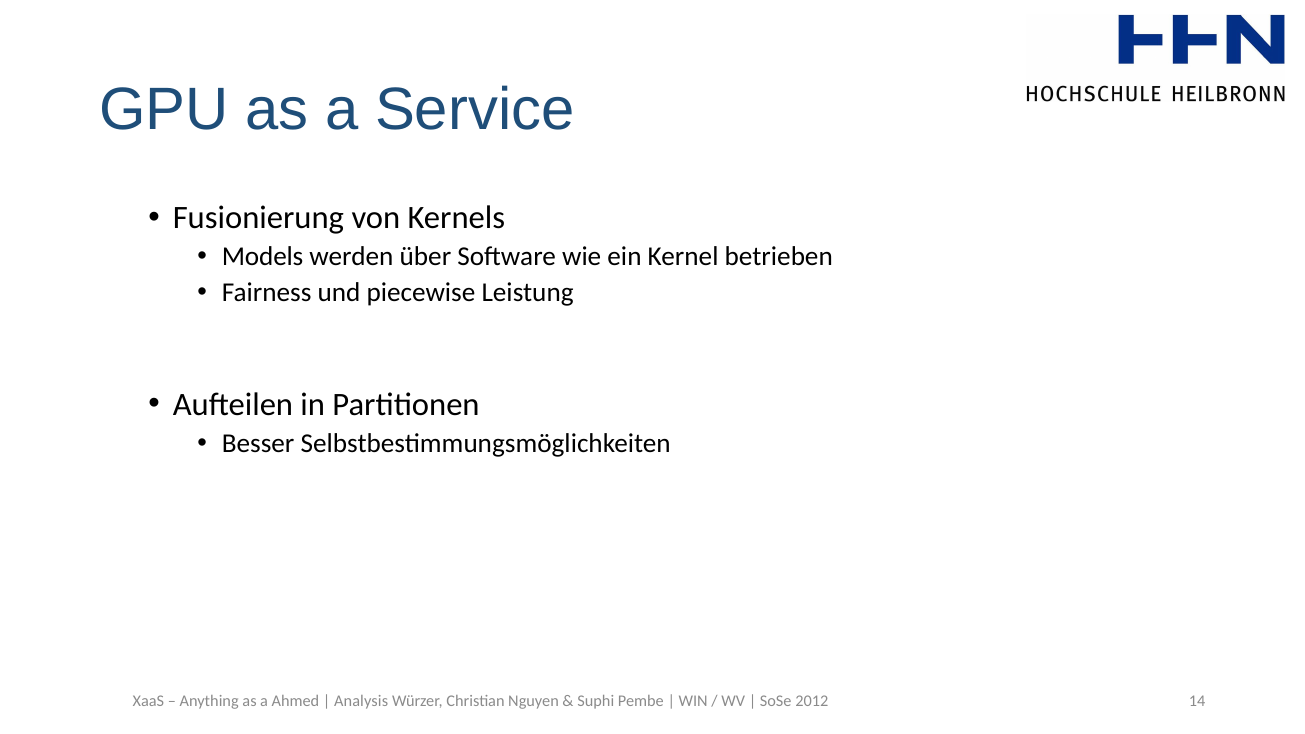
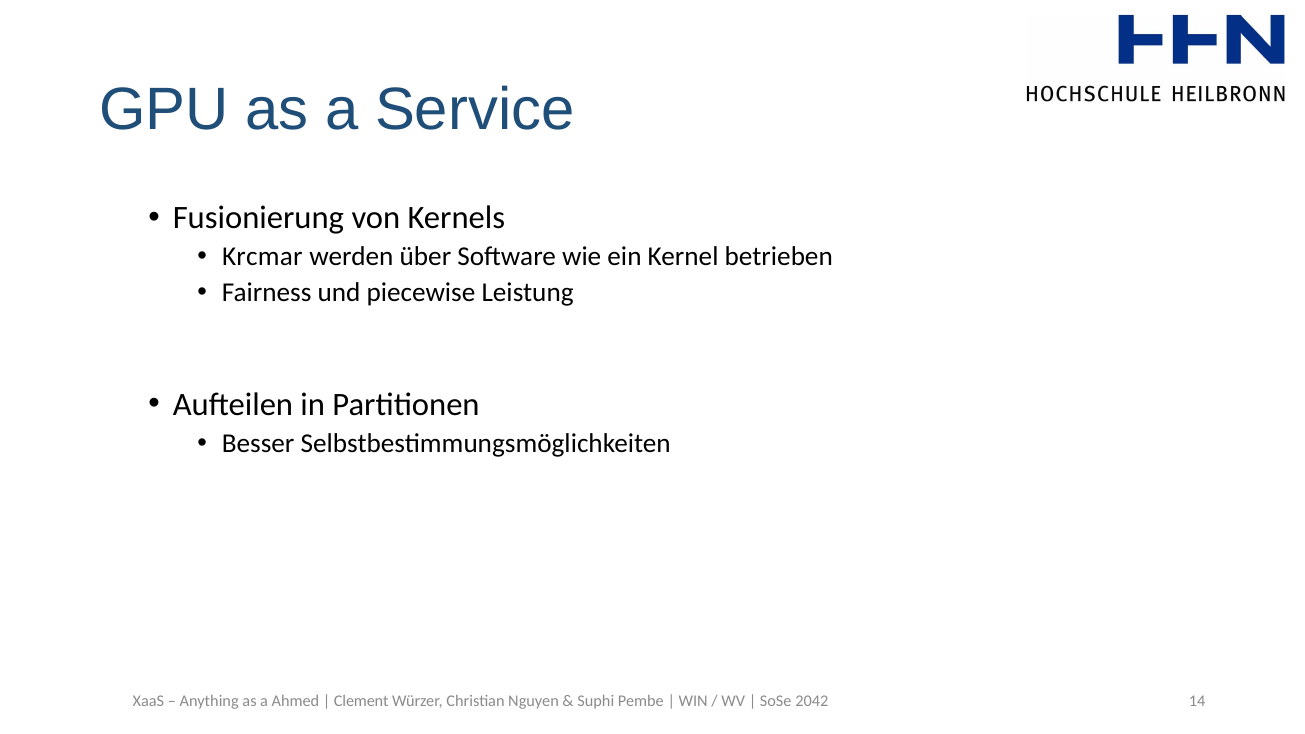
Models: Models -> Krcmar (262, 257)
Analysis: Analysis -> Clement (361, 701)
2012: 2012 -> 2042 (812, 701)
